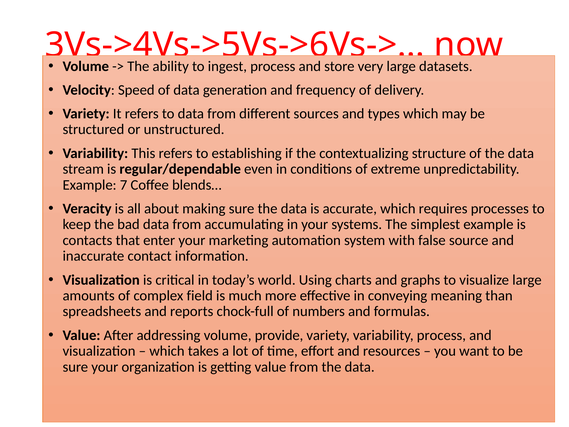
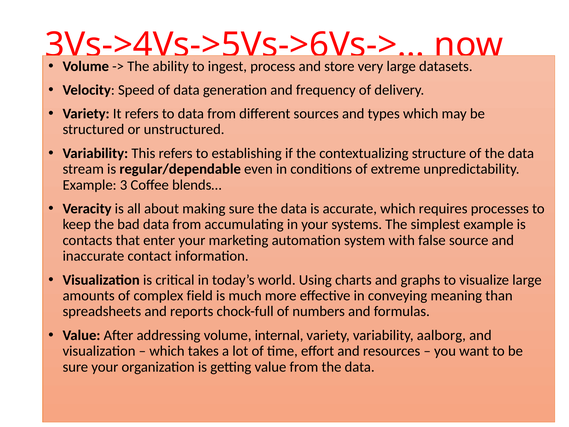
7: 7 -> 3 (124, 185)
provide: provide -> internal (279, 335)
variability process: process -> aalborg (441, 335)
